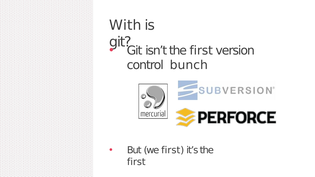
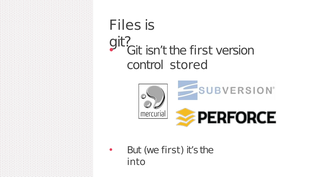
With: With -> Files (125, 25)
bunch: bunch -> stored (189, 65)
first: first -> into (136, 162)
